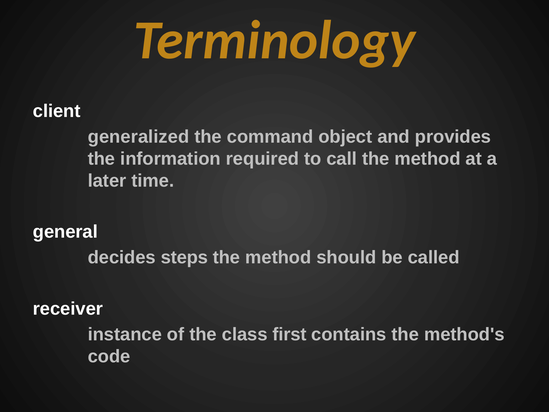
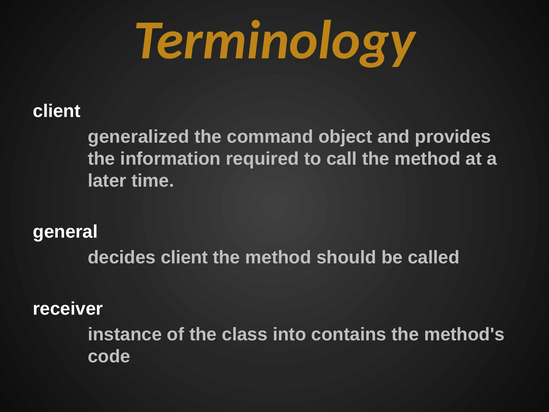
decides steps: steps -> client (184, 257)
first: first -> into (289, 334)
